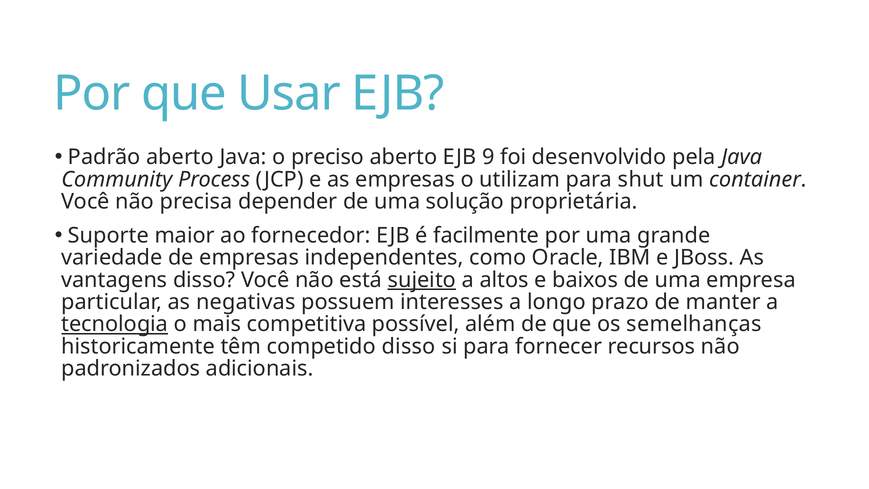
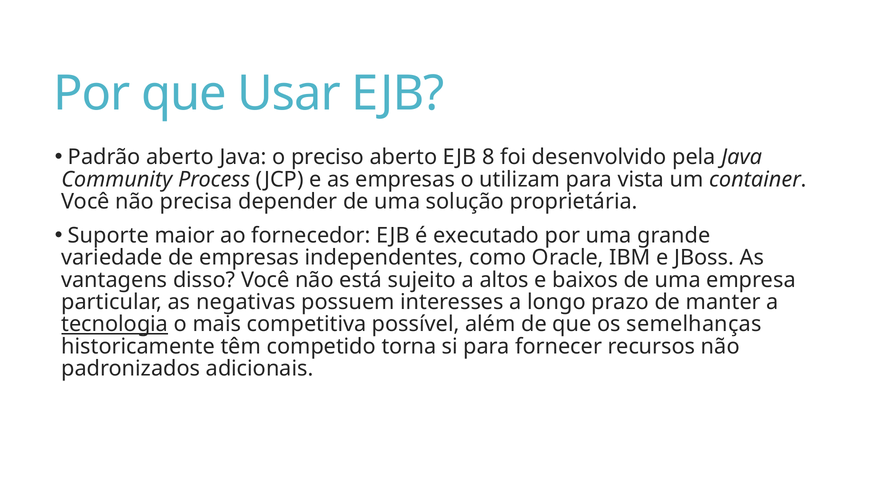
9: 9 -> 8 (488, 157)
shut: shut -> vista (641, 179)
facilmente: facilmente -> executado (486, 235)
sujeito underline: present -> none (422, 280)
competido disso: disso -> torna (409, 346)
